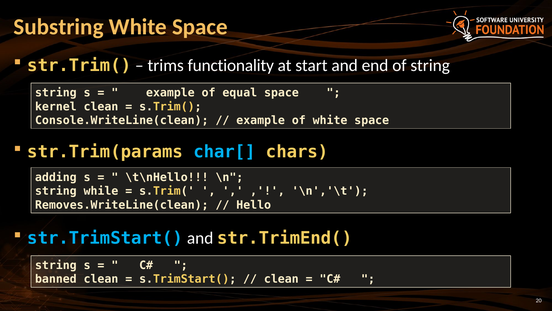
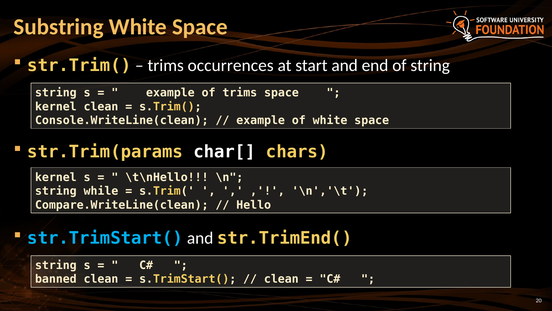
functionality: functionality -> occurrences (231, 65)
of equal: equal -> trims (240, 93)
char[ colour: light blue -> white (224, 152)
adding: adding -> kernel (56, 177)
Removes.WriteLine(clean: Removes.WriteLine(clean -> Compare.WriteLine(clean (122, 205)
